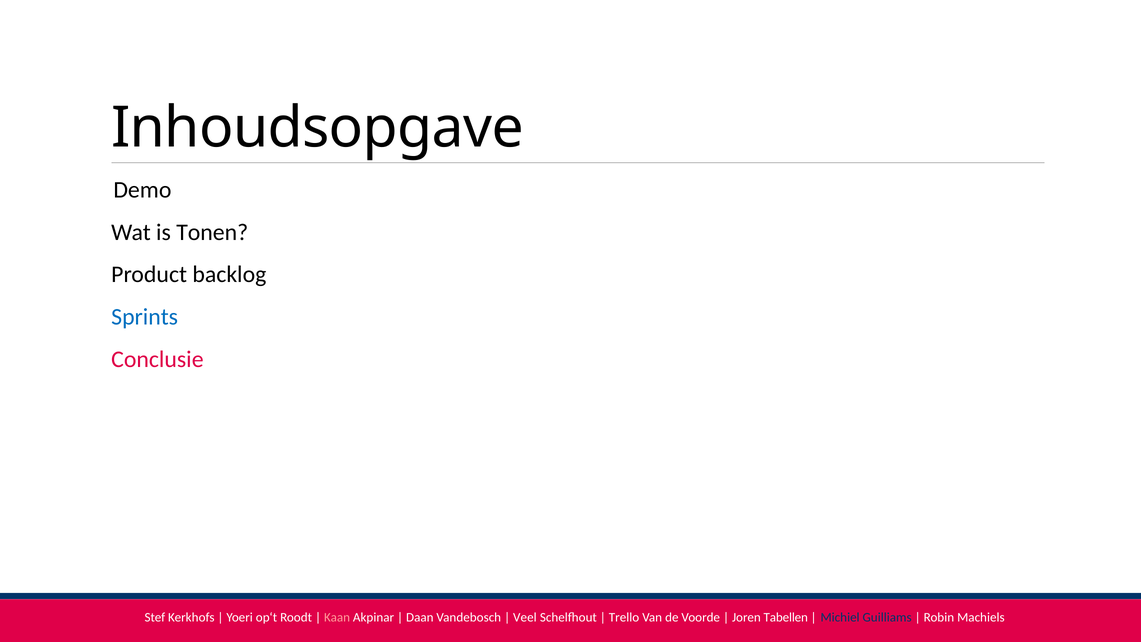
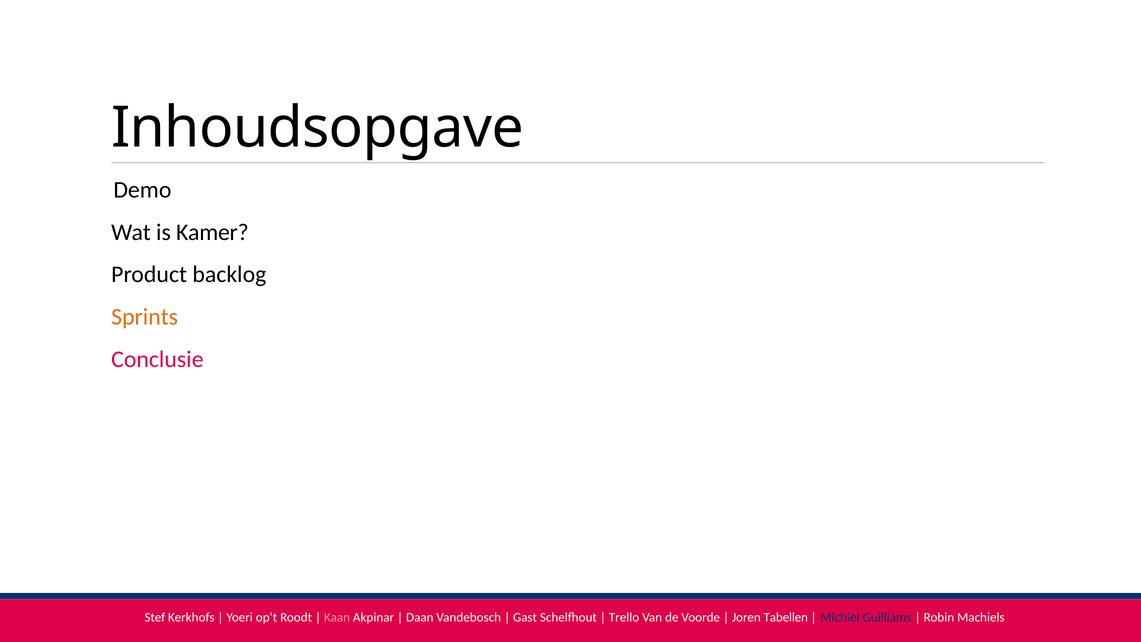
Tonen: Tonen -> Kamer (212, 232)
Sprints colour: blue -> orange (145, 317)
Veel: Veel -> Gast (525, 617)
